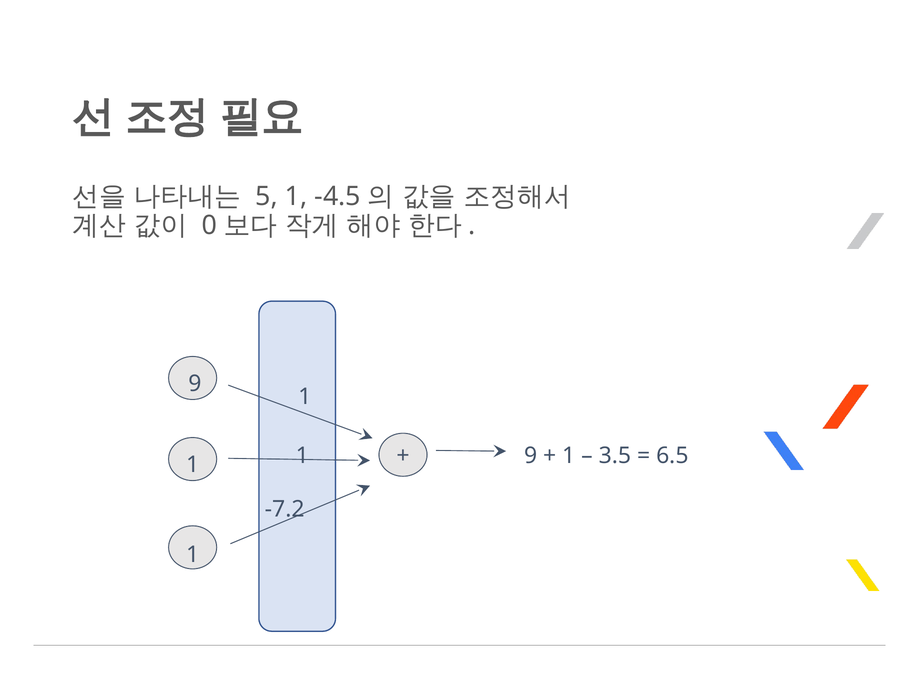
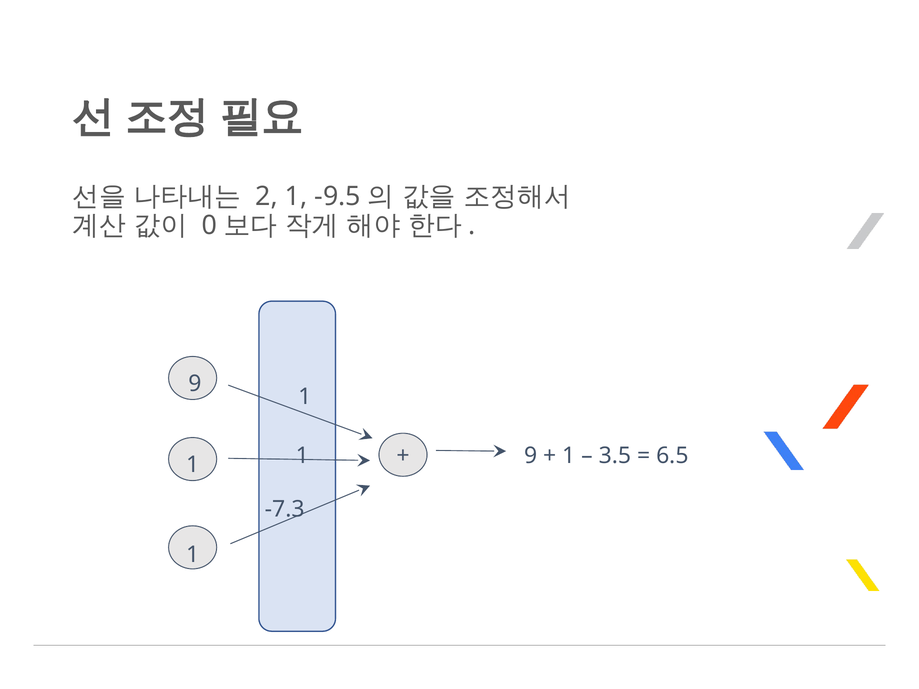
5: 5 -> 2 (267, 197)
-4.5: -4.5 -> -9.5 (338, 197)
-7.2: -7.2 -> -7.3 (285, 509)
